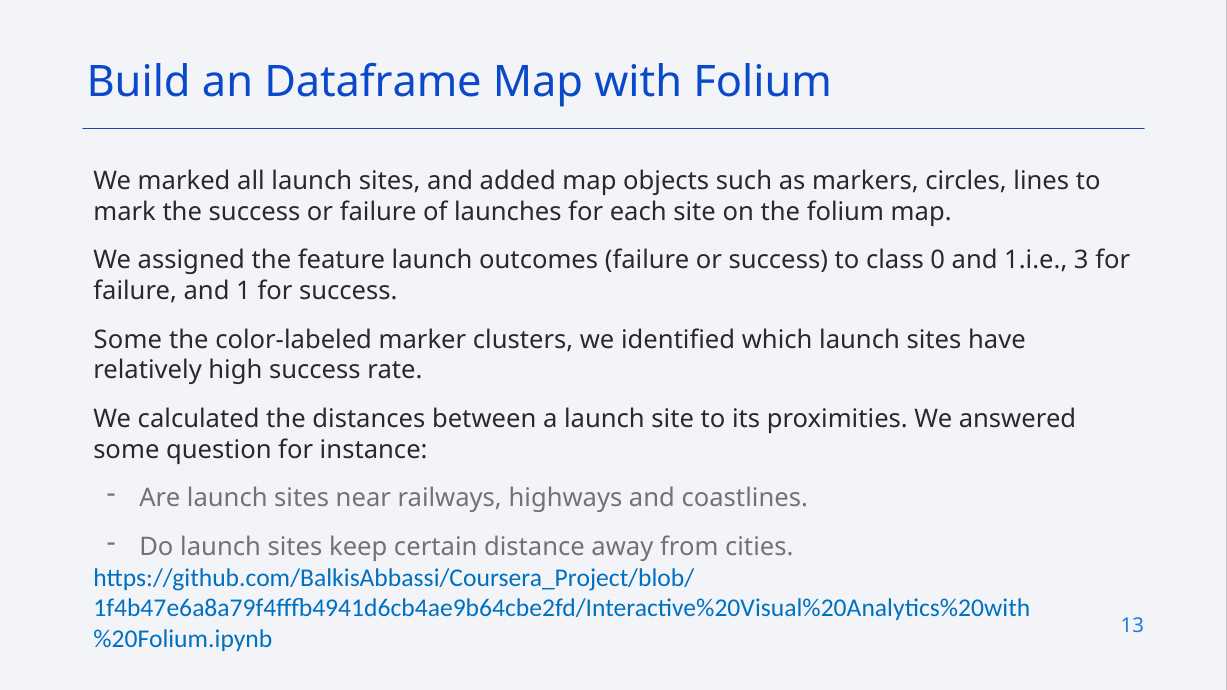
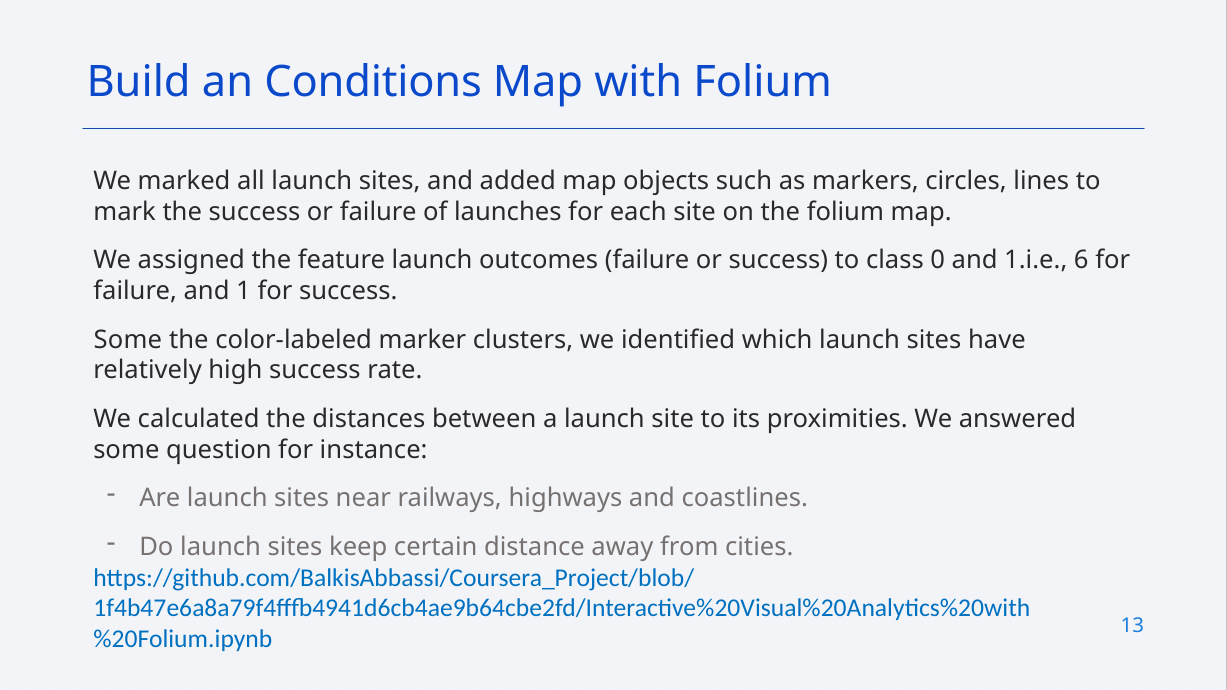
Dataframe: Dataframe -> Conditions (373, 82)
3: 3 -> 6 (1081, 260)
